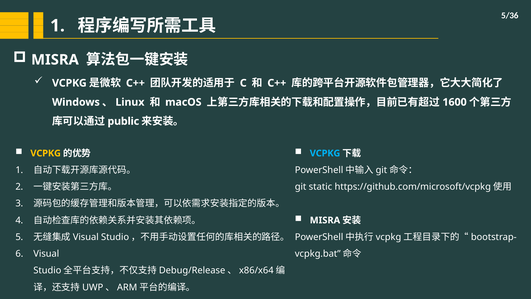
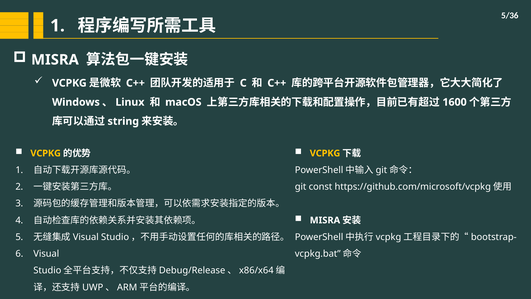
public: public -> string (123, 121)
VCPKG colour: light blue -> yellow (325, 153)
static: static -> const (320, 187)
